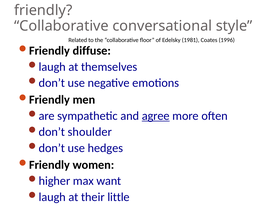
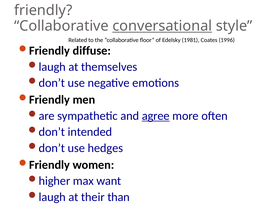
conversational underline: none -> present (162, 26)
shoulder: shoulder -> intended (90, 132)
little: little -> than (119, 197)
